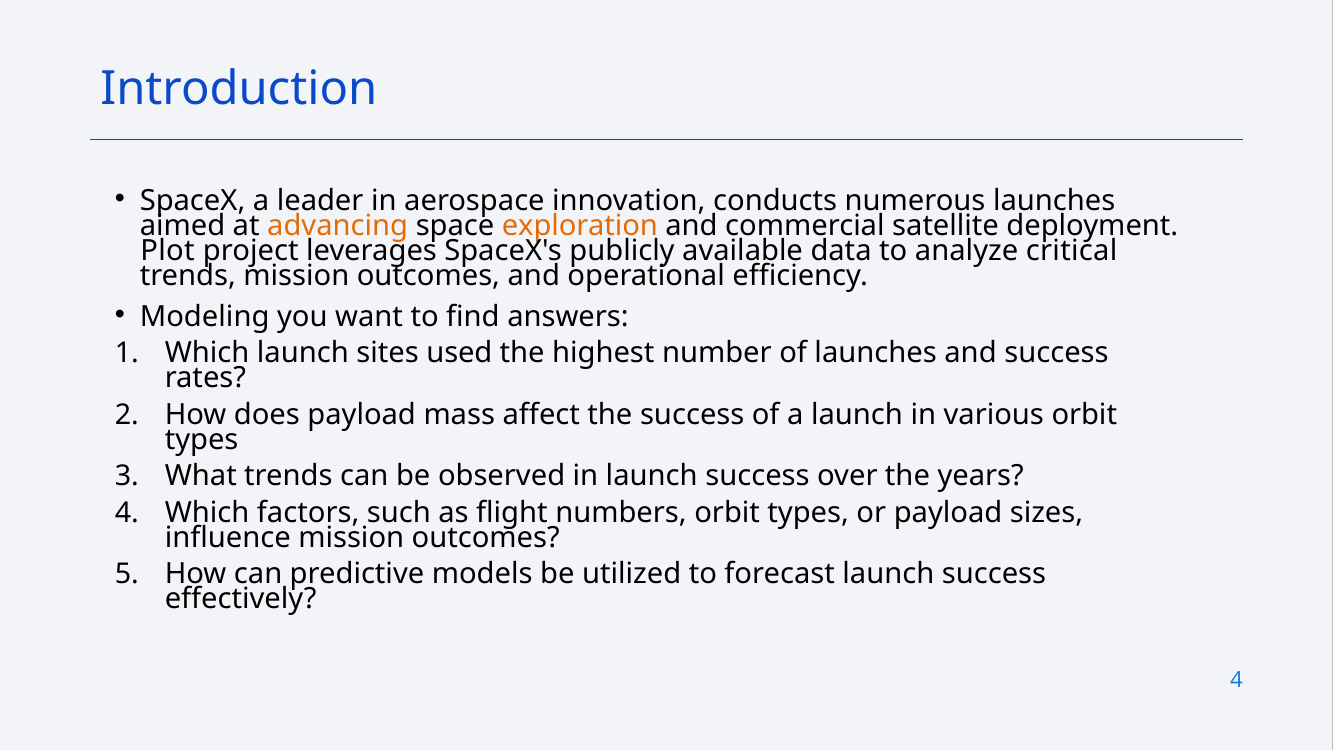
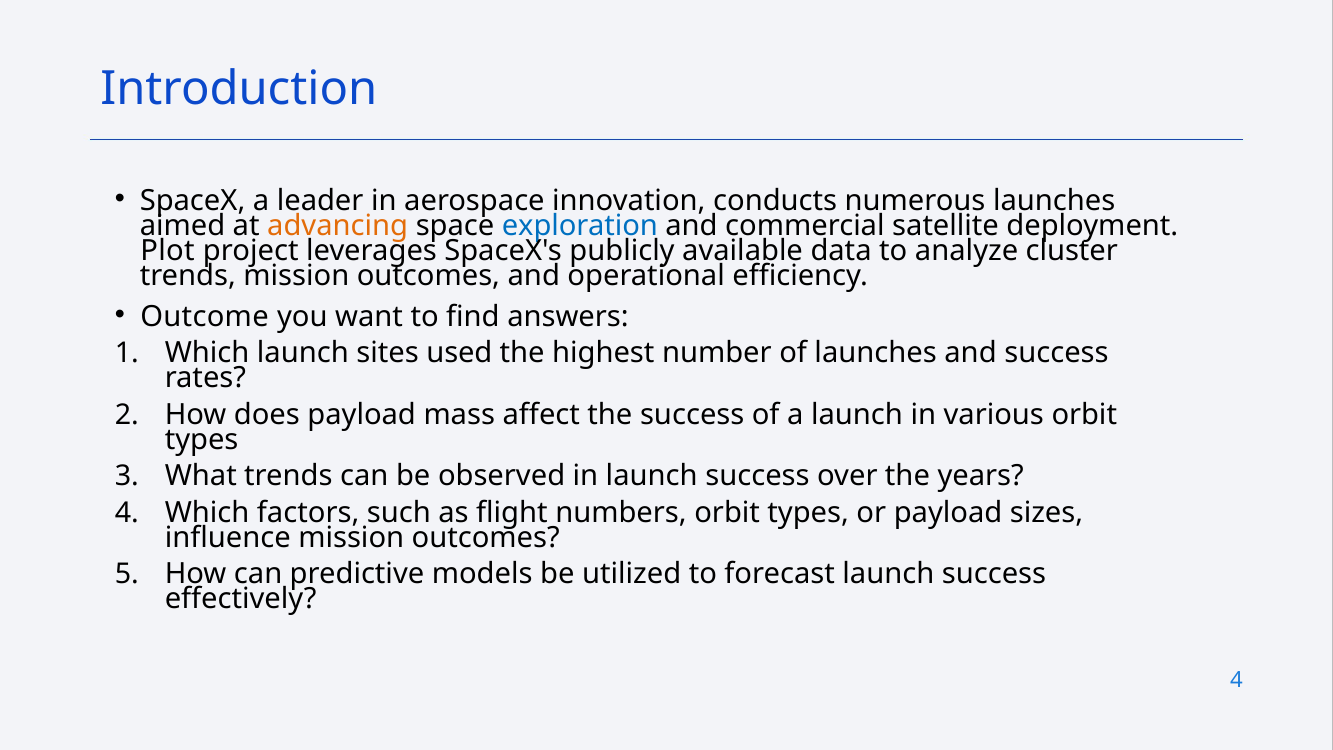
exploration colour: orange -> blue (580, 226)
critical: critical -> cluster (1072, 251)
Modeling: Modeling -> Outcome (205, 317)
